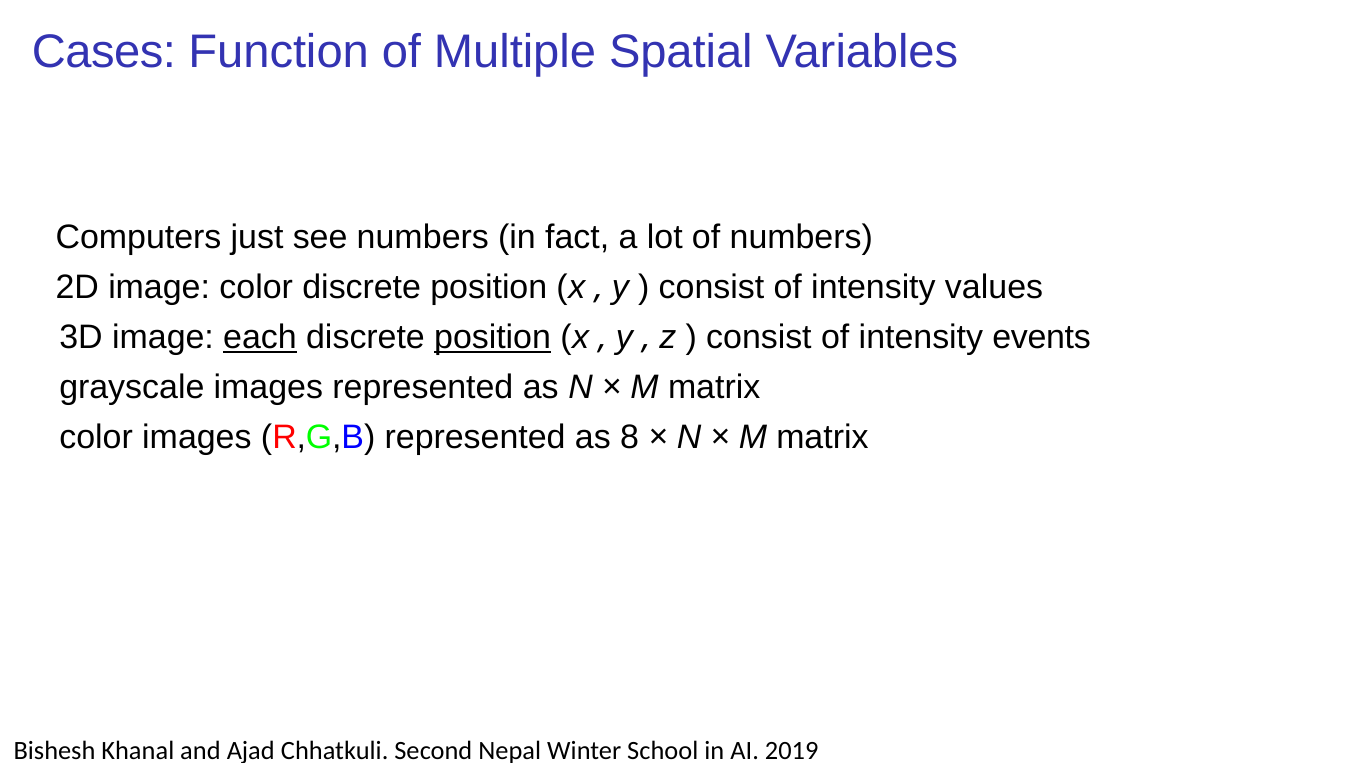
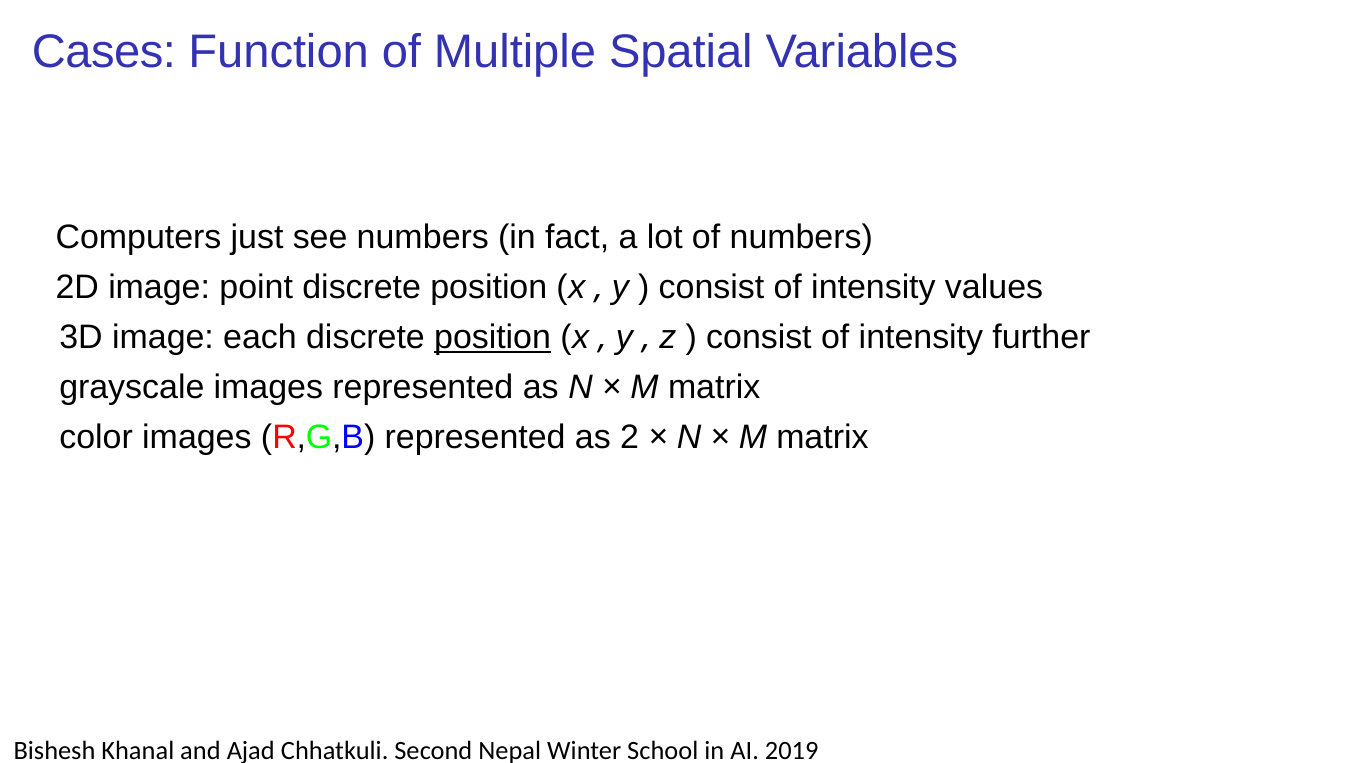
image color: color -> point (256, 287)
each underline: present -> none (260, 337)
events: events -> further (1041, 337)
8: 8 -> 2 (629, 437)
